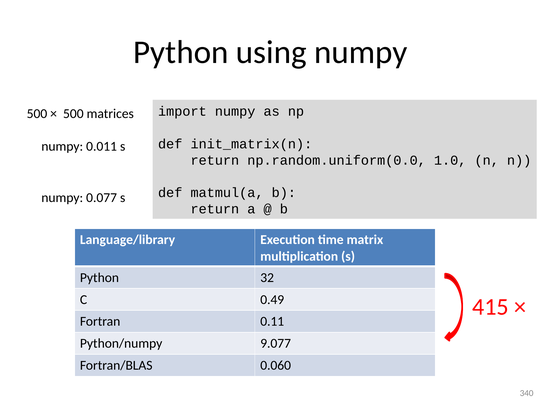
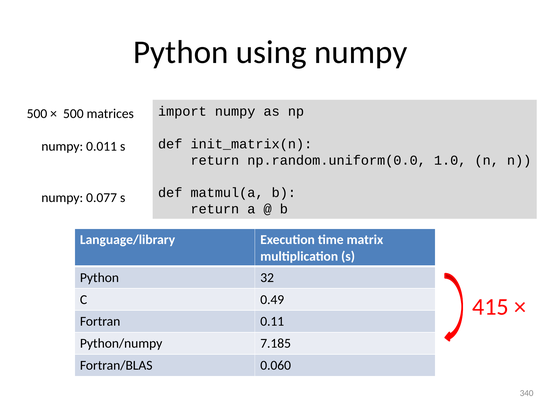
9.077: 9.077 -> 7.185 (276, 343)
